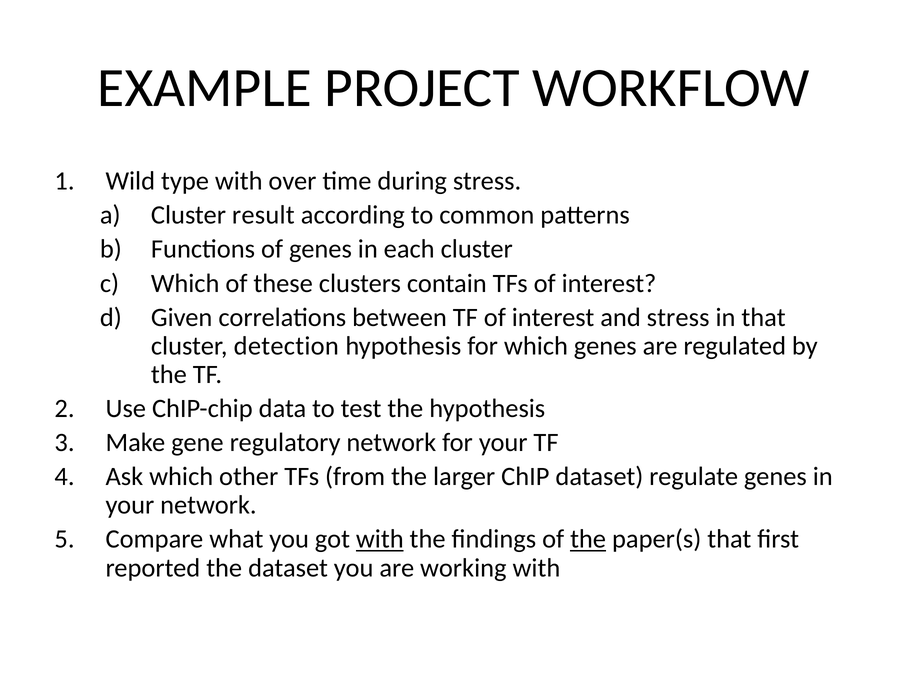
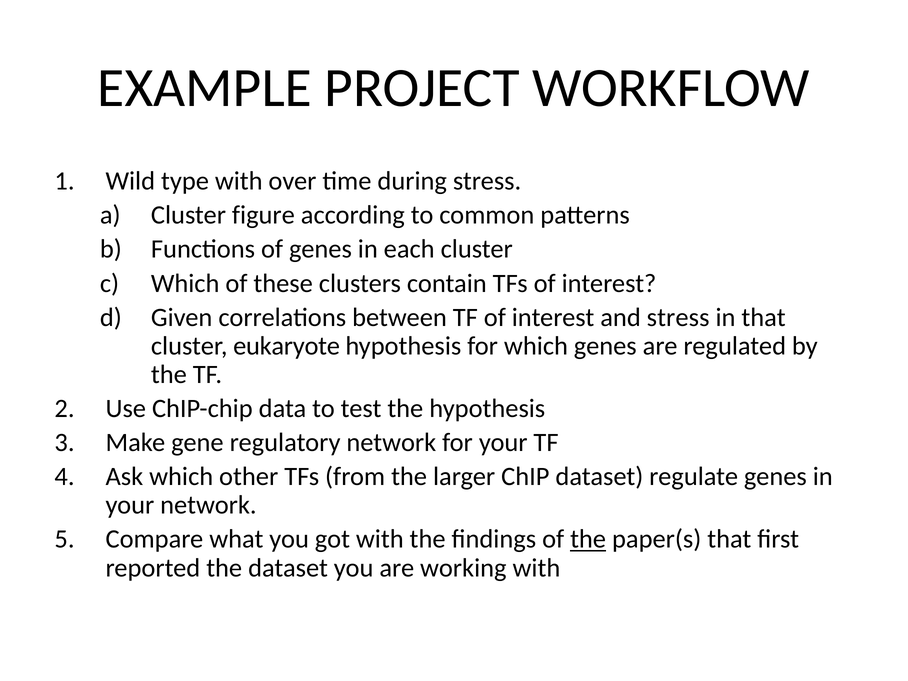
result: result -> figure (263, 215)
detection: detection -> eukaryote (287, 346)
with underline: present -> none (380, 539)
